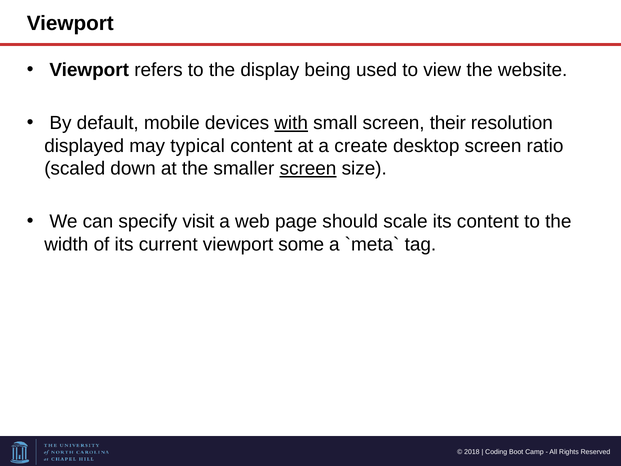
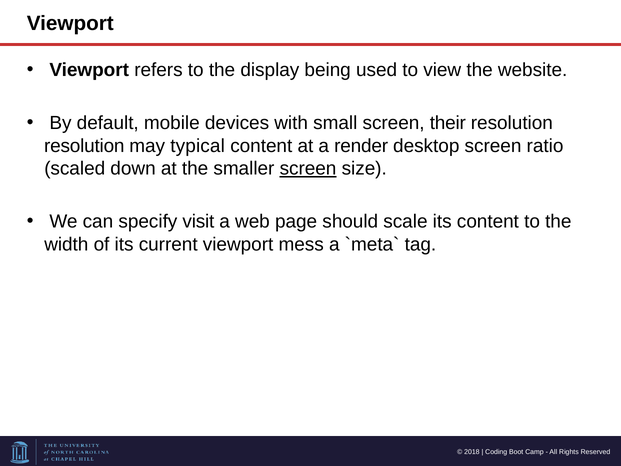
with underline: present -> none (291, 123)
displayed: displayed -> resolution (84, 146)
create: create -> render (361, 146)
some: some -> mess (301, 244)
